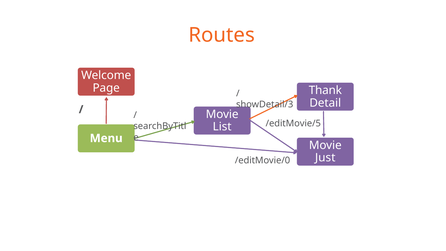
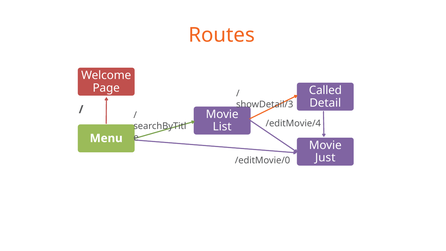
Thank: Thank -> Called (325, 90)
/editMovie/5: /editMovie/5 -> /editMovie/4 (293, 123)
